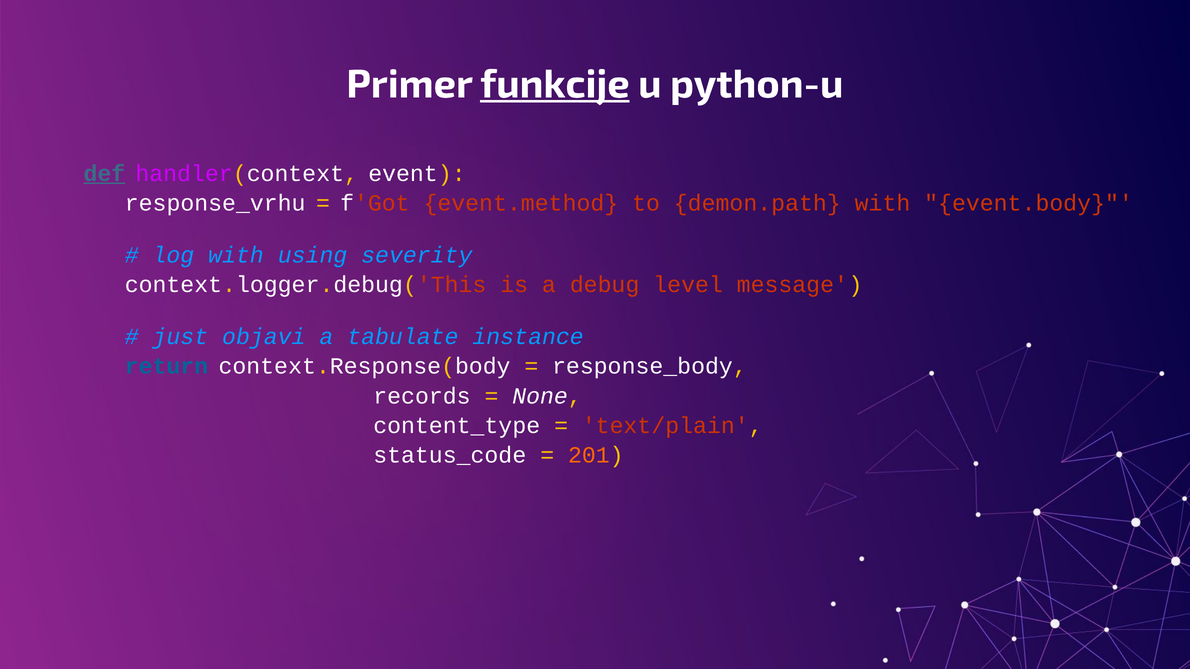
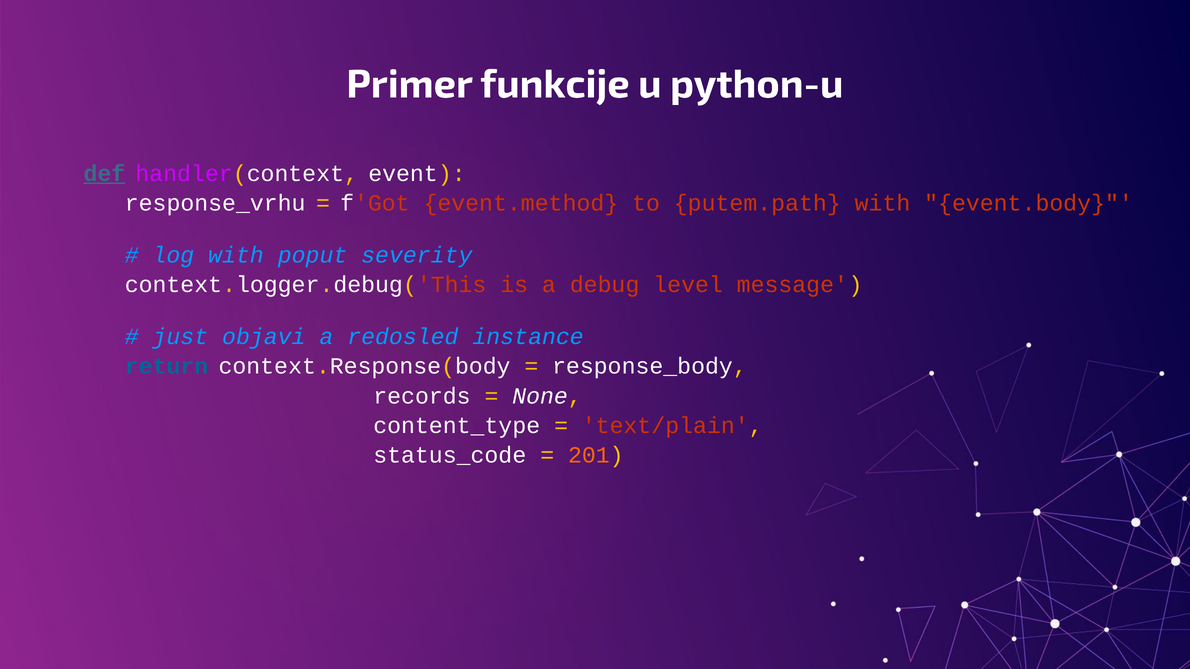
funkcije underline: present -> none (555, 84)
demon.path: demon.path -> putem.path (757, 203)
using: using -> poput (313, 255)
tabulate: tabulate -> redosled (403, 337)
